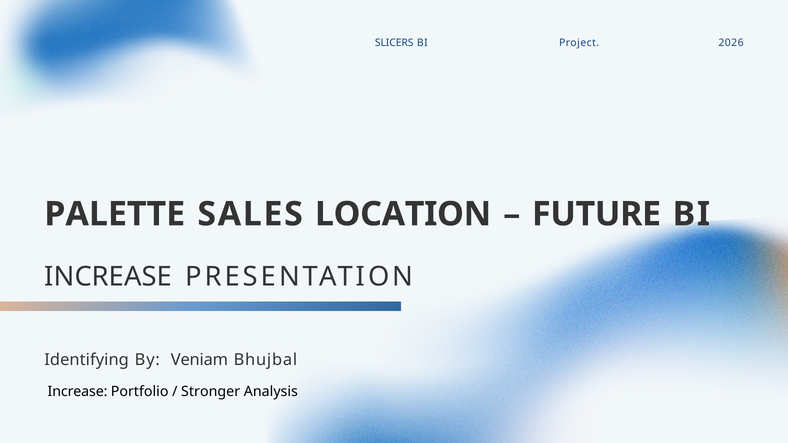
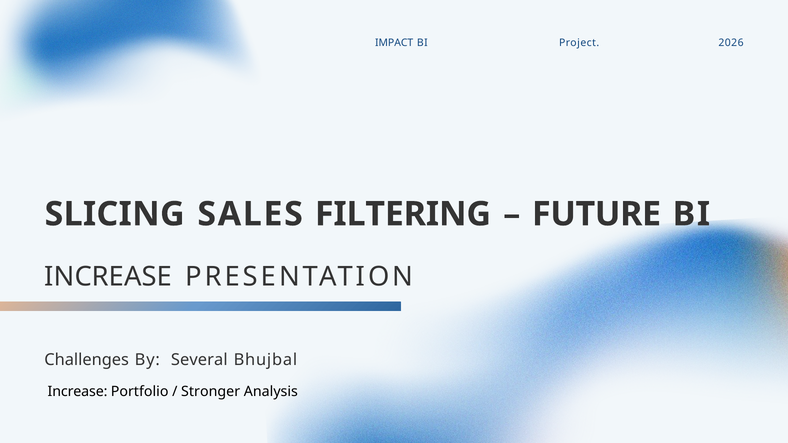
SLICERS: SLICERS -> IMPACT (394, 43)
PALETTE: PALETTE -> SLICING (115, 214)
LOCATION: LOCATION -> FILTERING (403, 214)
Identifying: Identifying -> Challenges (87, 360)
Veniam: Veniam -> Several (199, 360)
